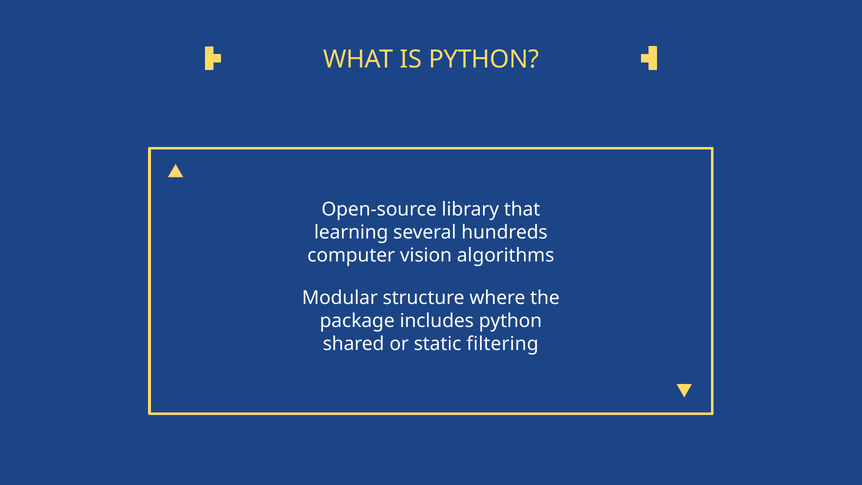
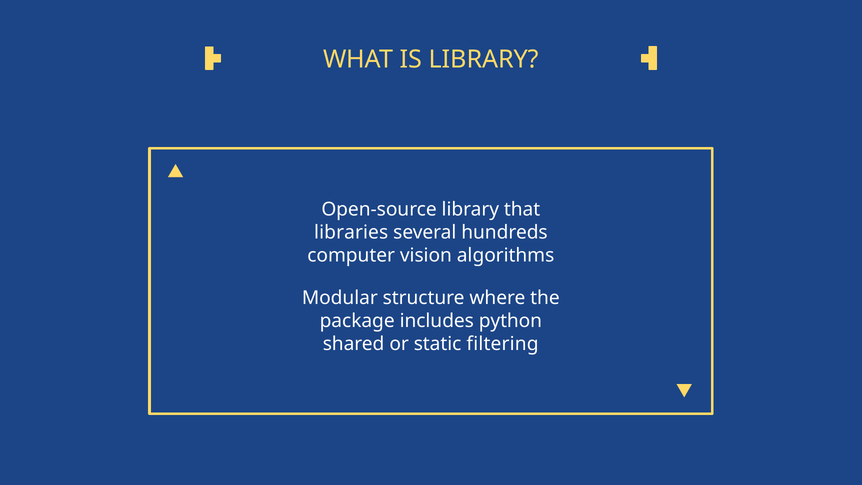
IS PYTHON: PYTHON -> LIBRARY (484, 60)
learning: learning -> libraries (351, 233)
